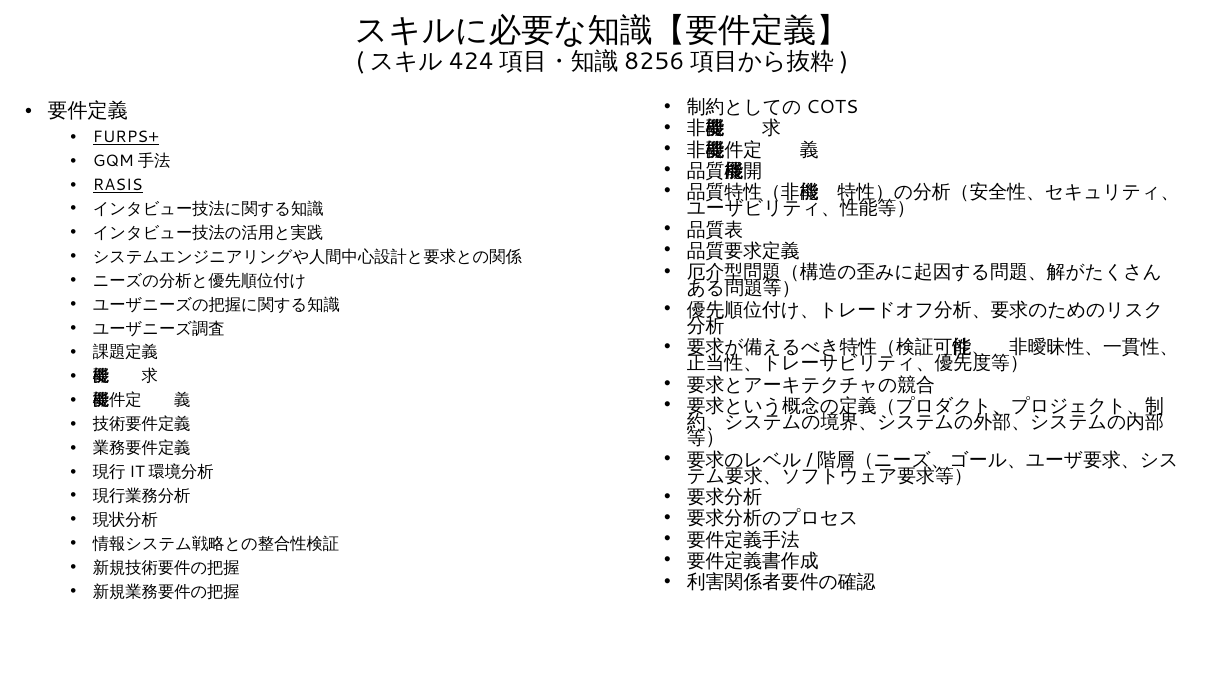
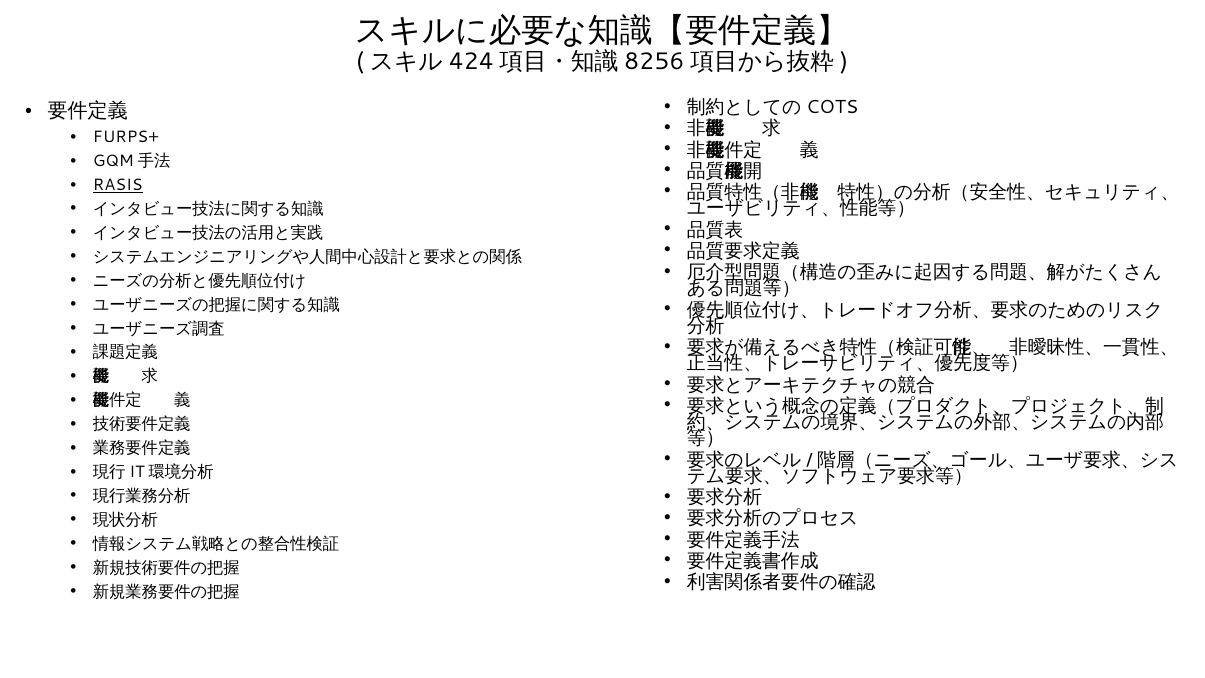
FURPS+ underline: present -> none (126, 137)
